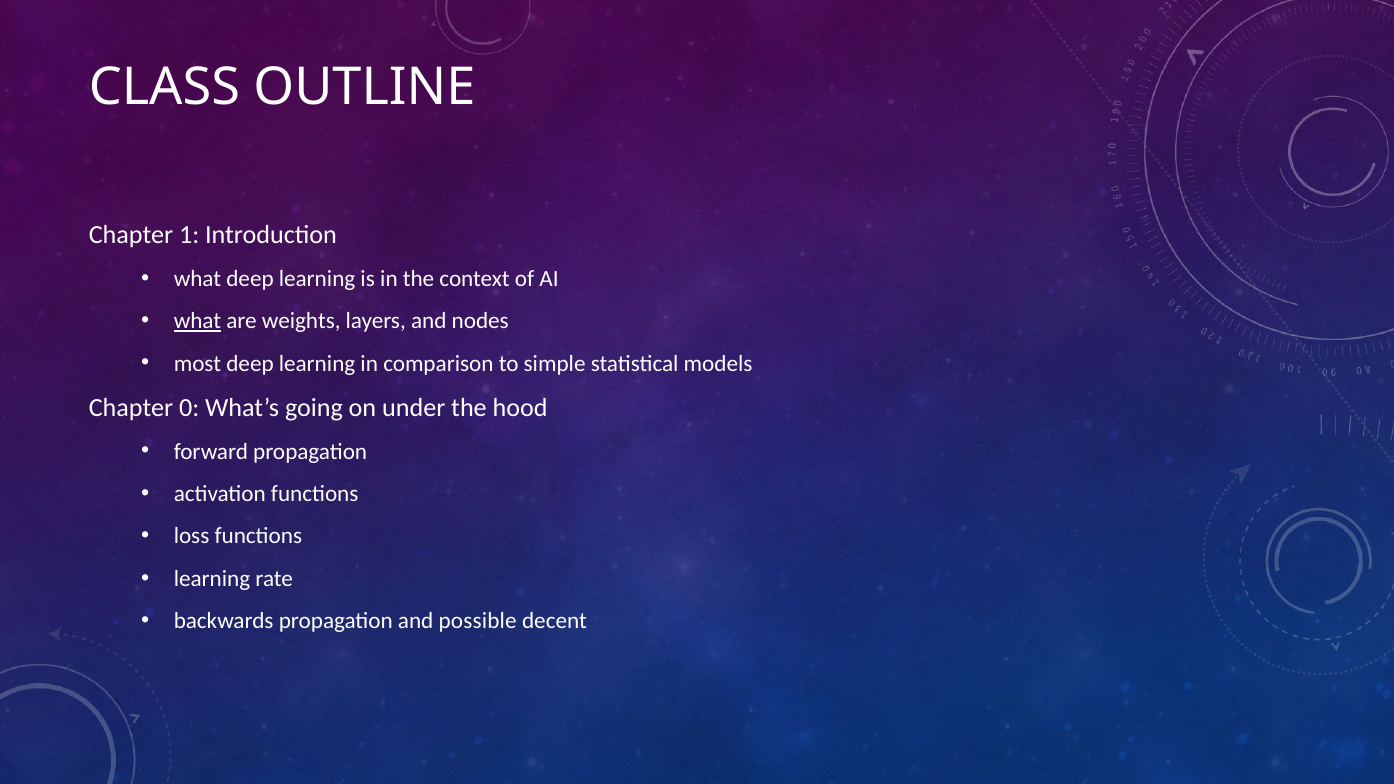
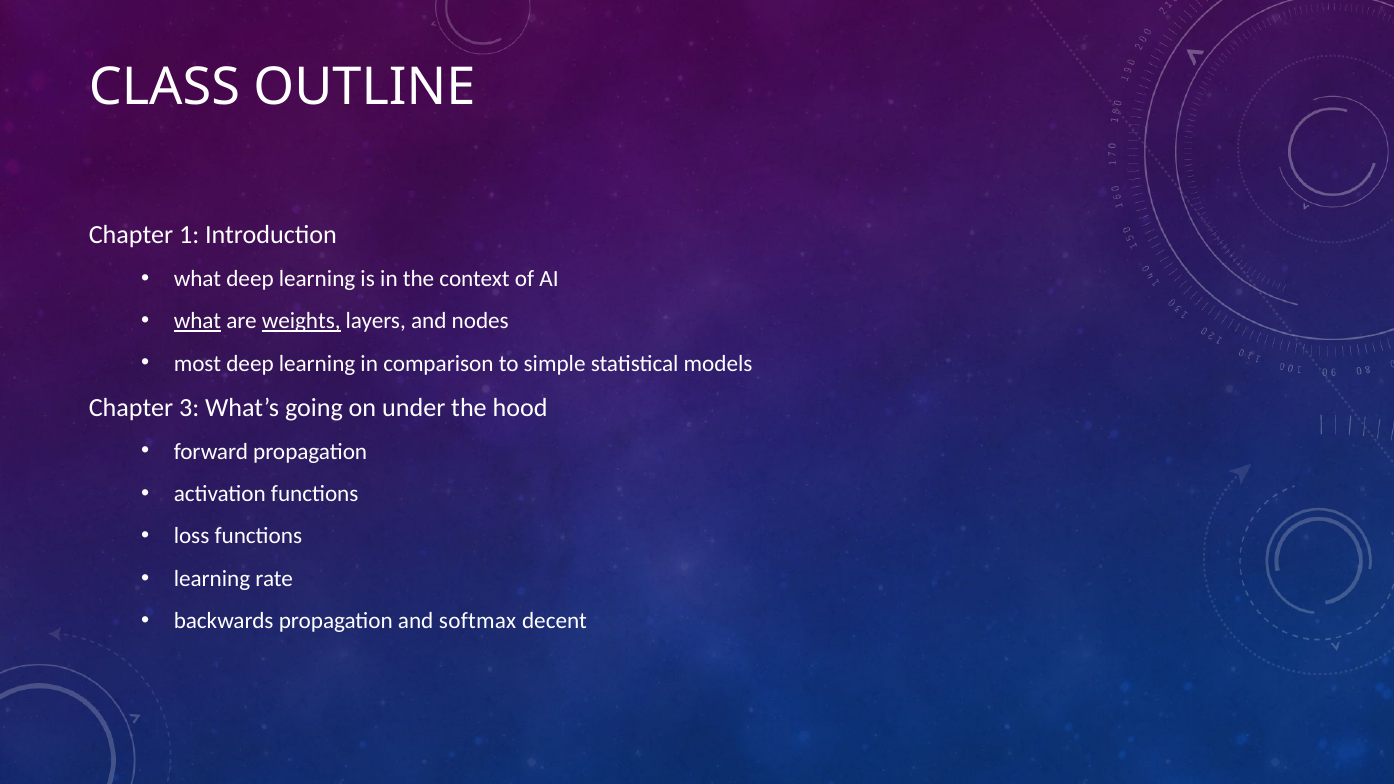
weights underline: none -> present (301, 321)
0: 0 -> 3 (189, 408)
possible: possible -> softmax (478, 621)
